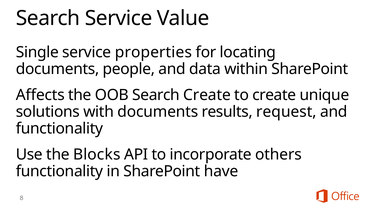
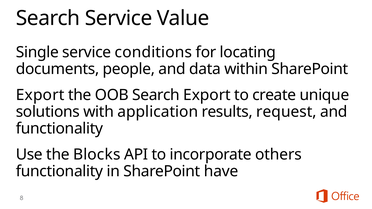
properties: properties -> conditions (153, 52)
Affects: Affects -> Export (40, 95)
Search Create: Create -> Export (207, 95)
with documents: documents -> application (158, 112)
